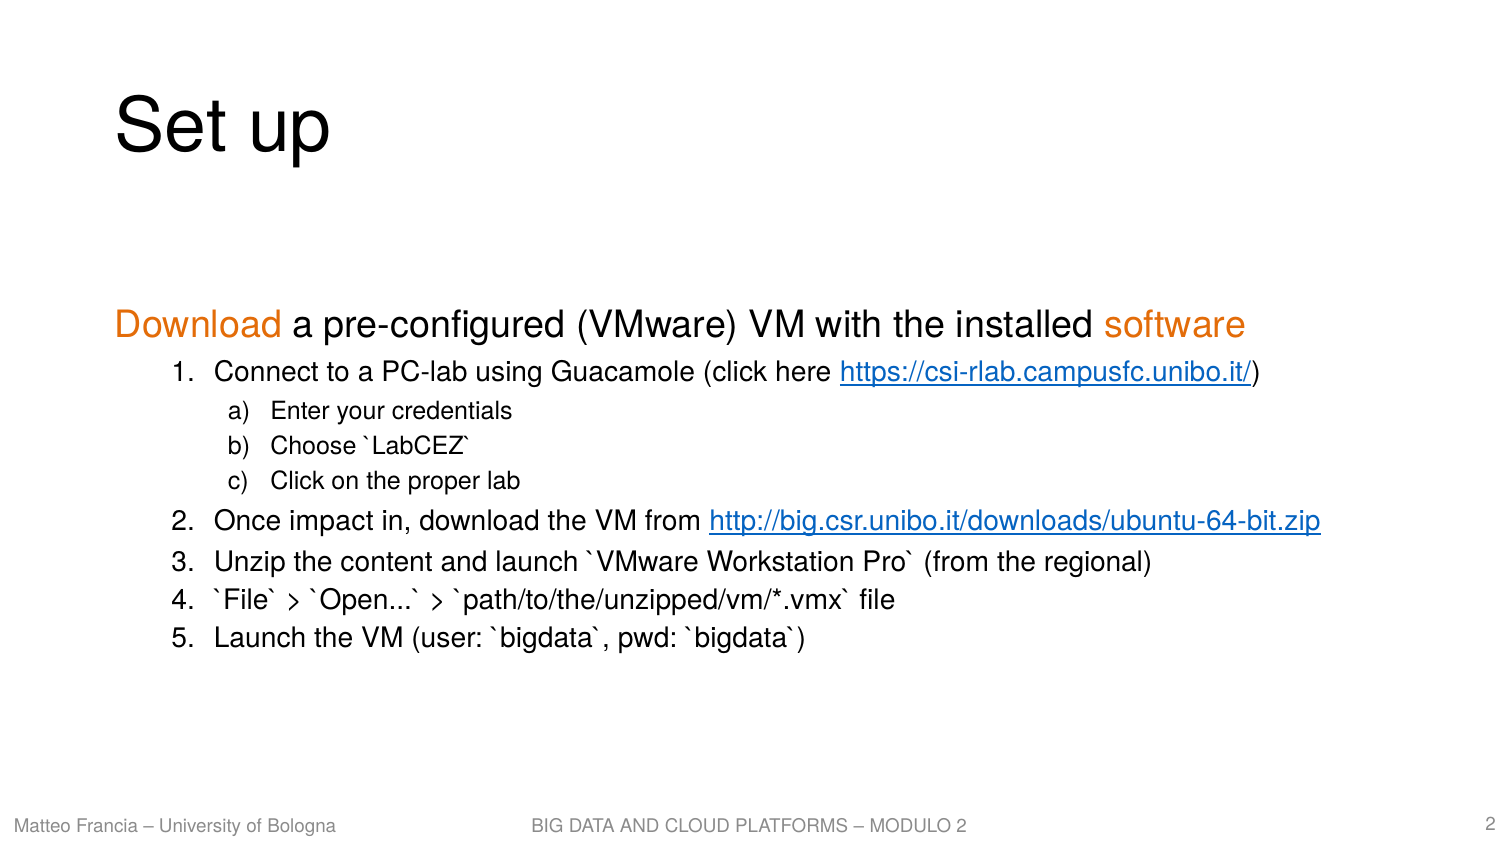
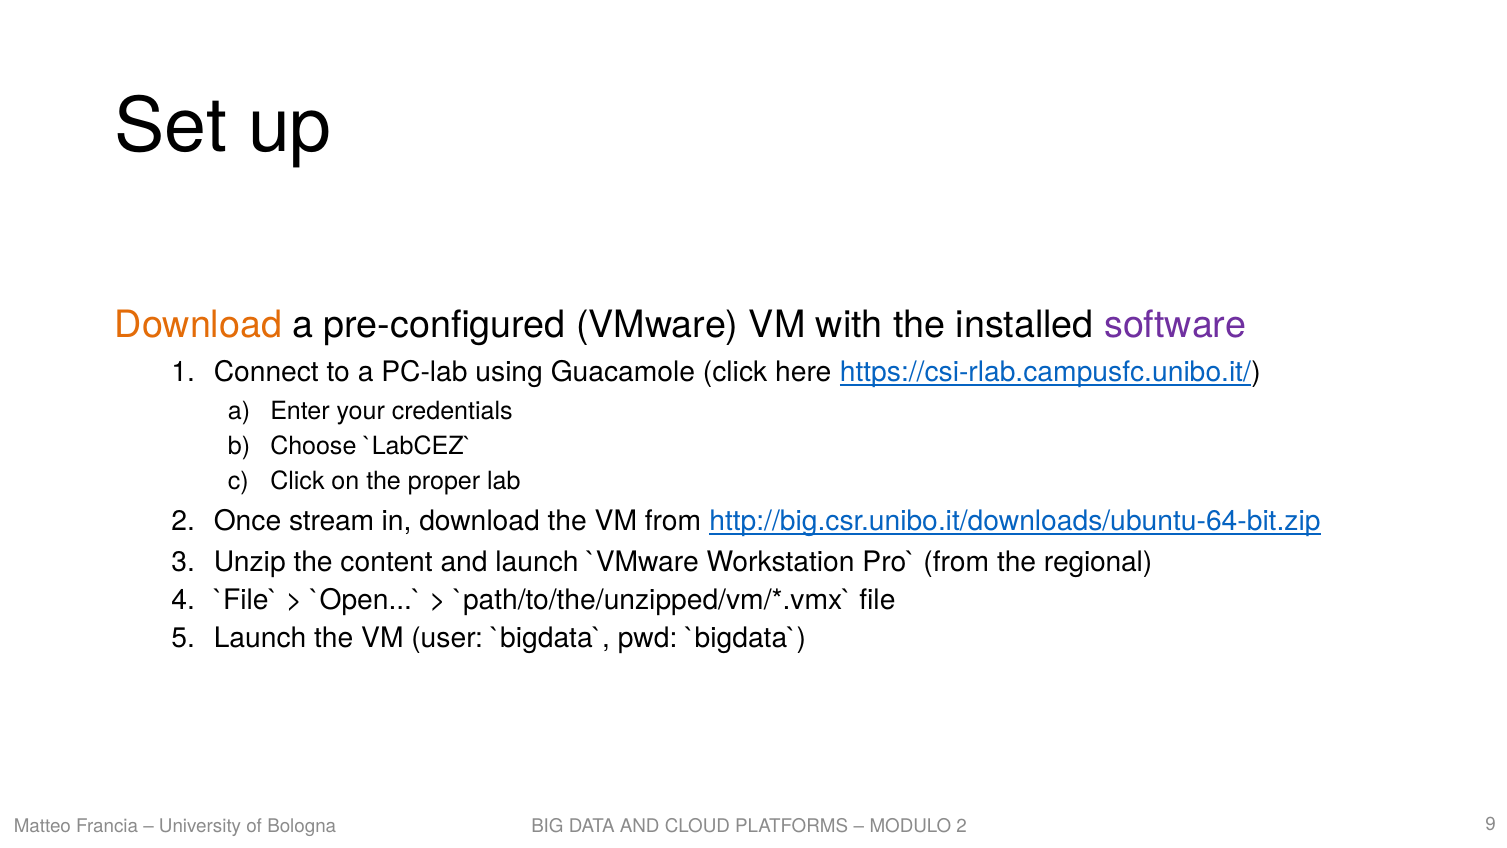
software colour: orange -> purple (1175, 325)
impact: impact -> stream (332, 521)
Bologna 2: 2 -> 9 (1491, 824)
